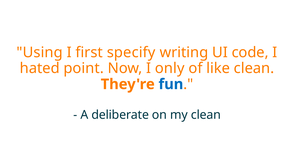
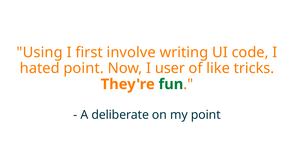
specify: specify -> involve (131, 52)
only: only -> user (170, 68)
like clean: clean -> tricks (254, 68)
fun colour: blue -> green (171, 84)
my clean: clean -> point (206, 114)
